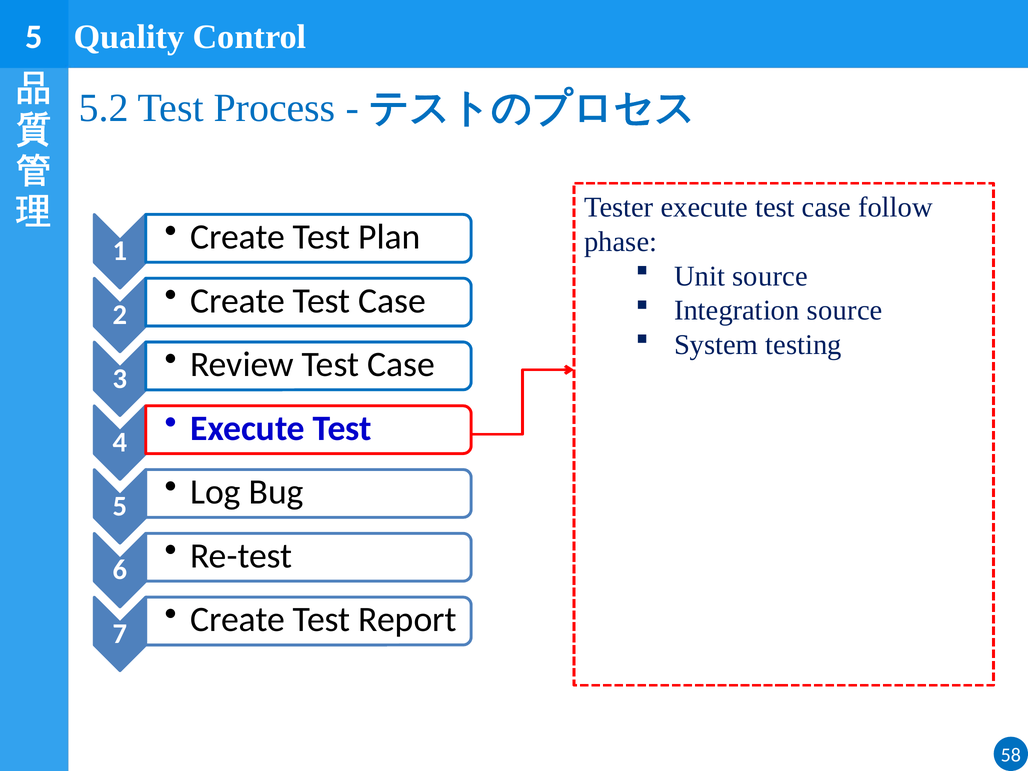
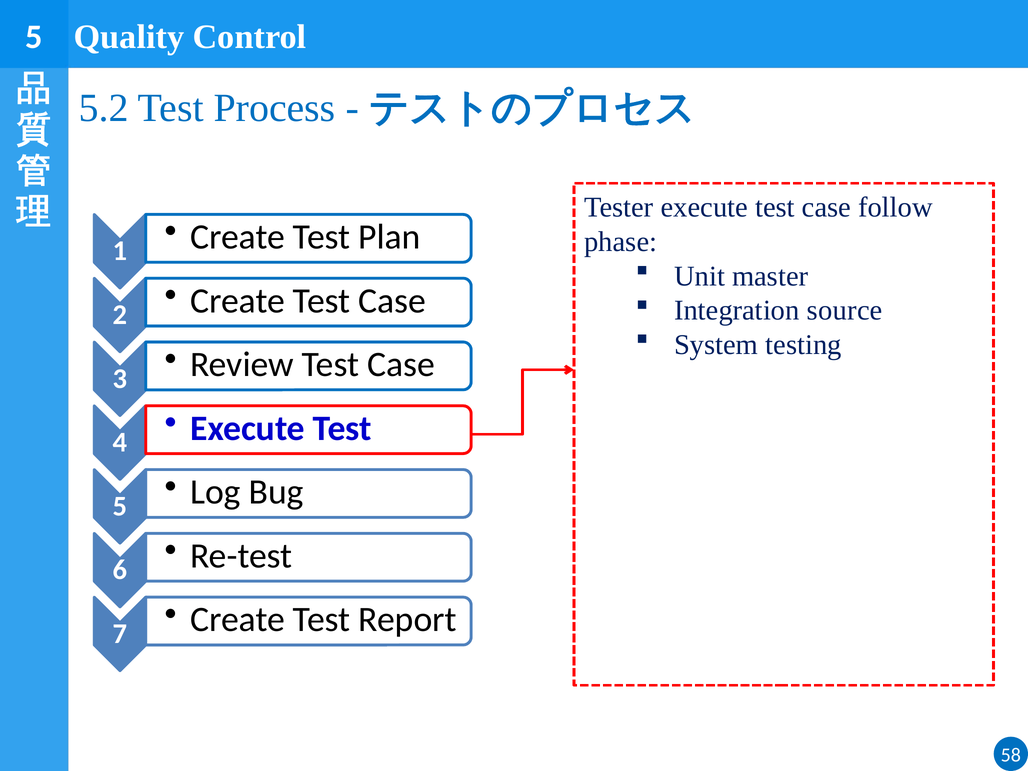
Unit source: source -> master (770, 276)
